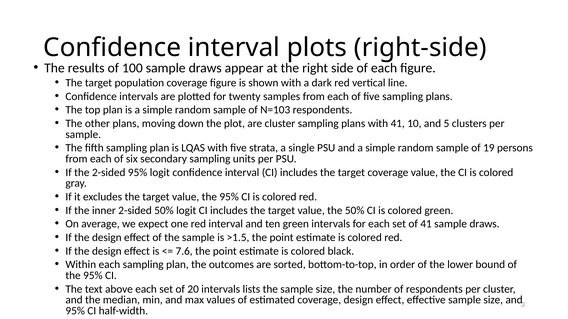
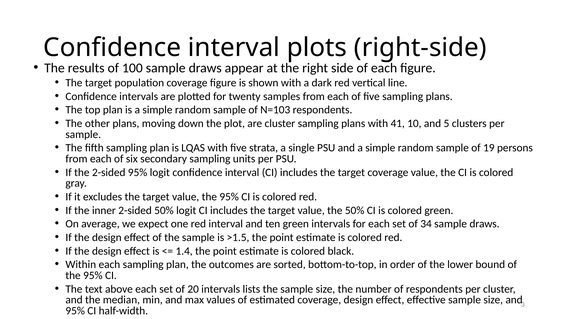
of 41: 41 -> 34 (426, 224)
7.6: 7.6 -> 1.4 (184, 251)
